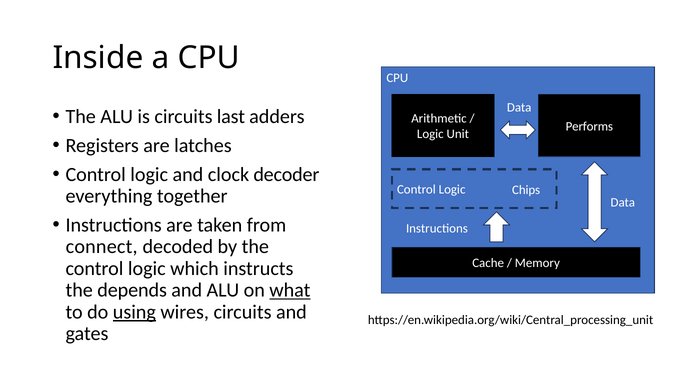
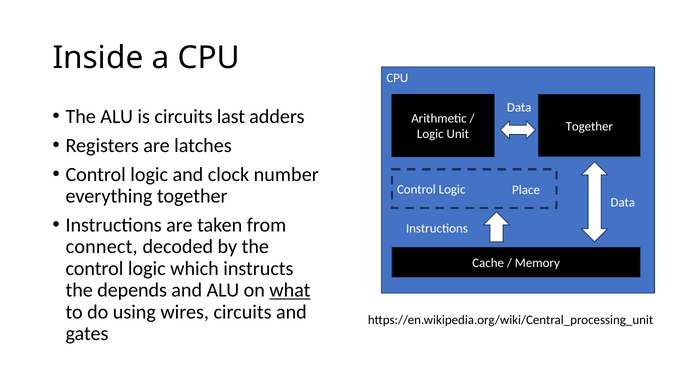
Performs: Performs -> Together (589, 126)
decoder: decoder -> number (286, 175)
Chips: Chips -> Place (526, 190)
using underline: present -> none (134, 312)
